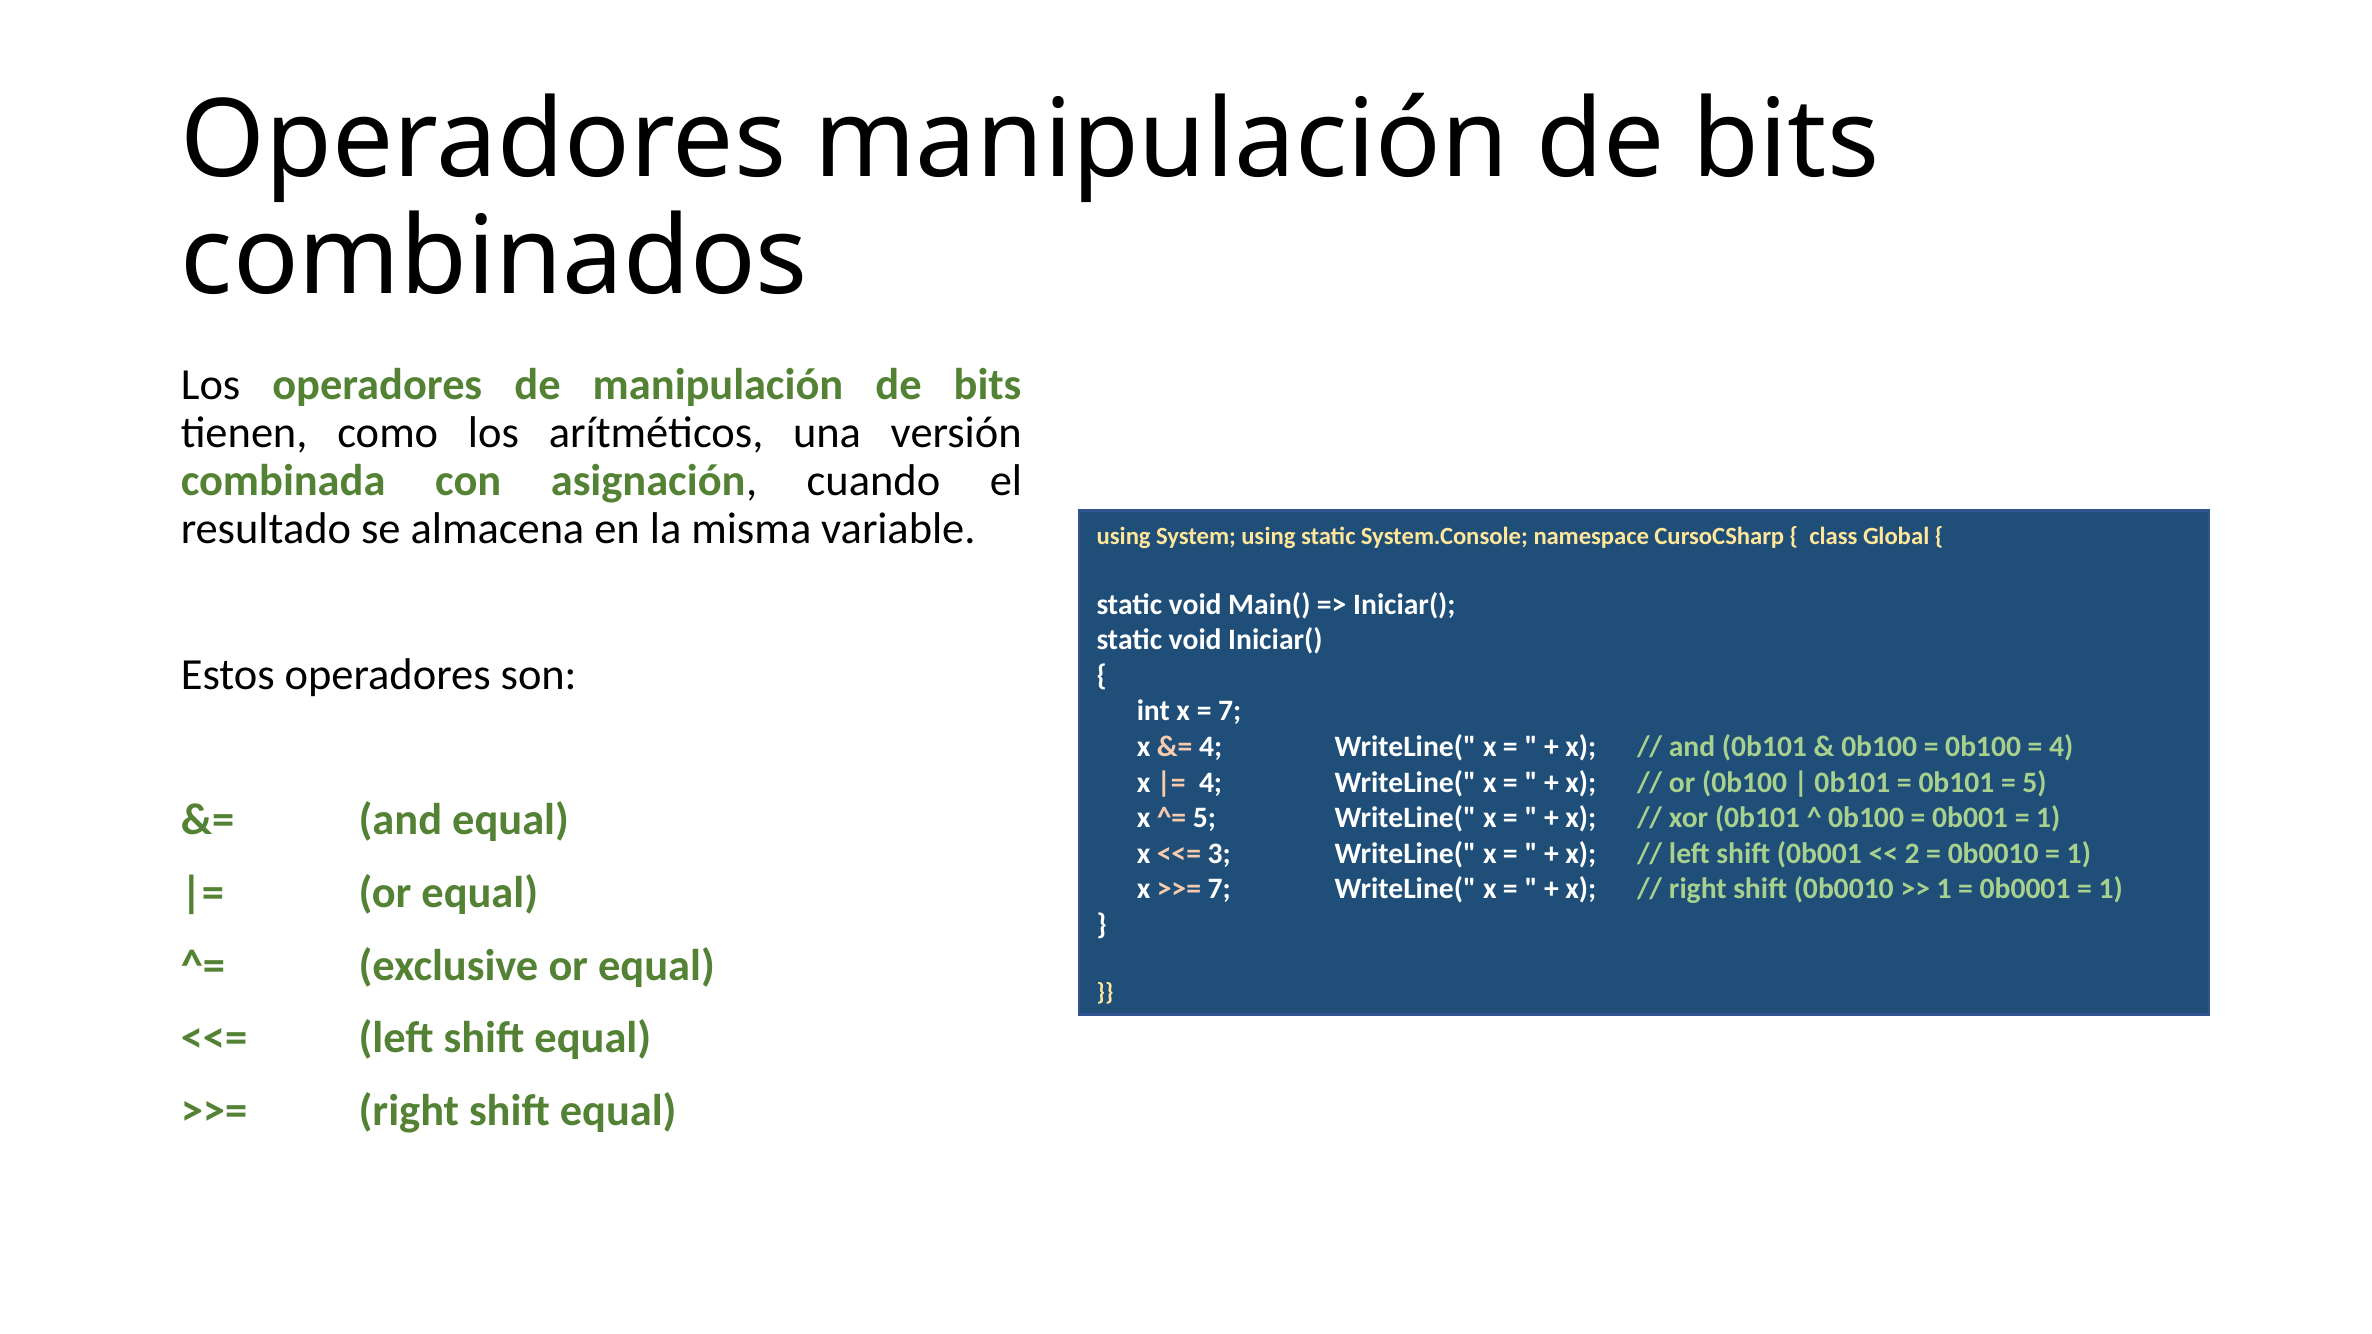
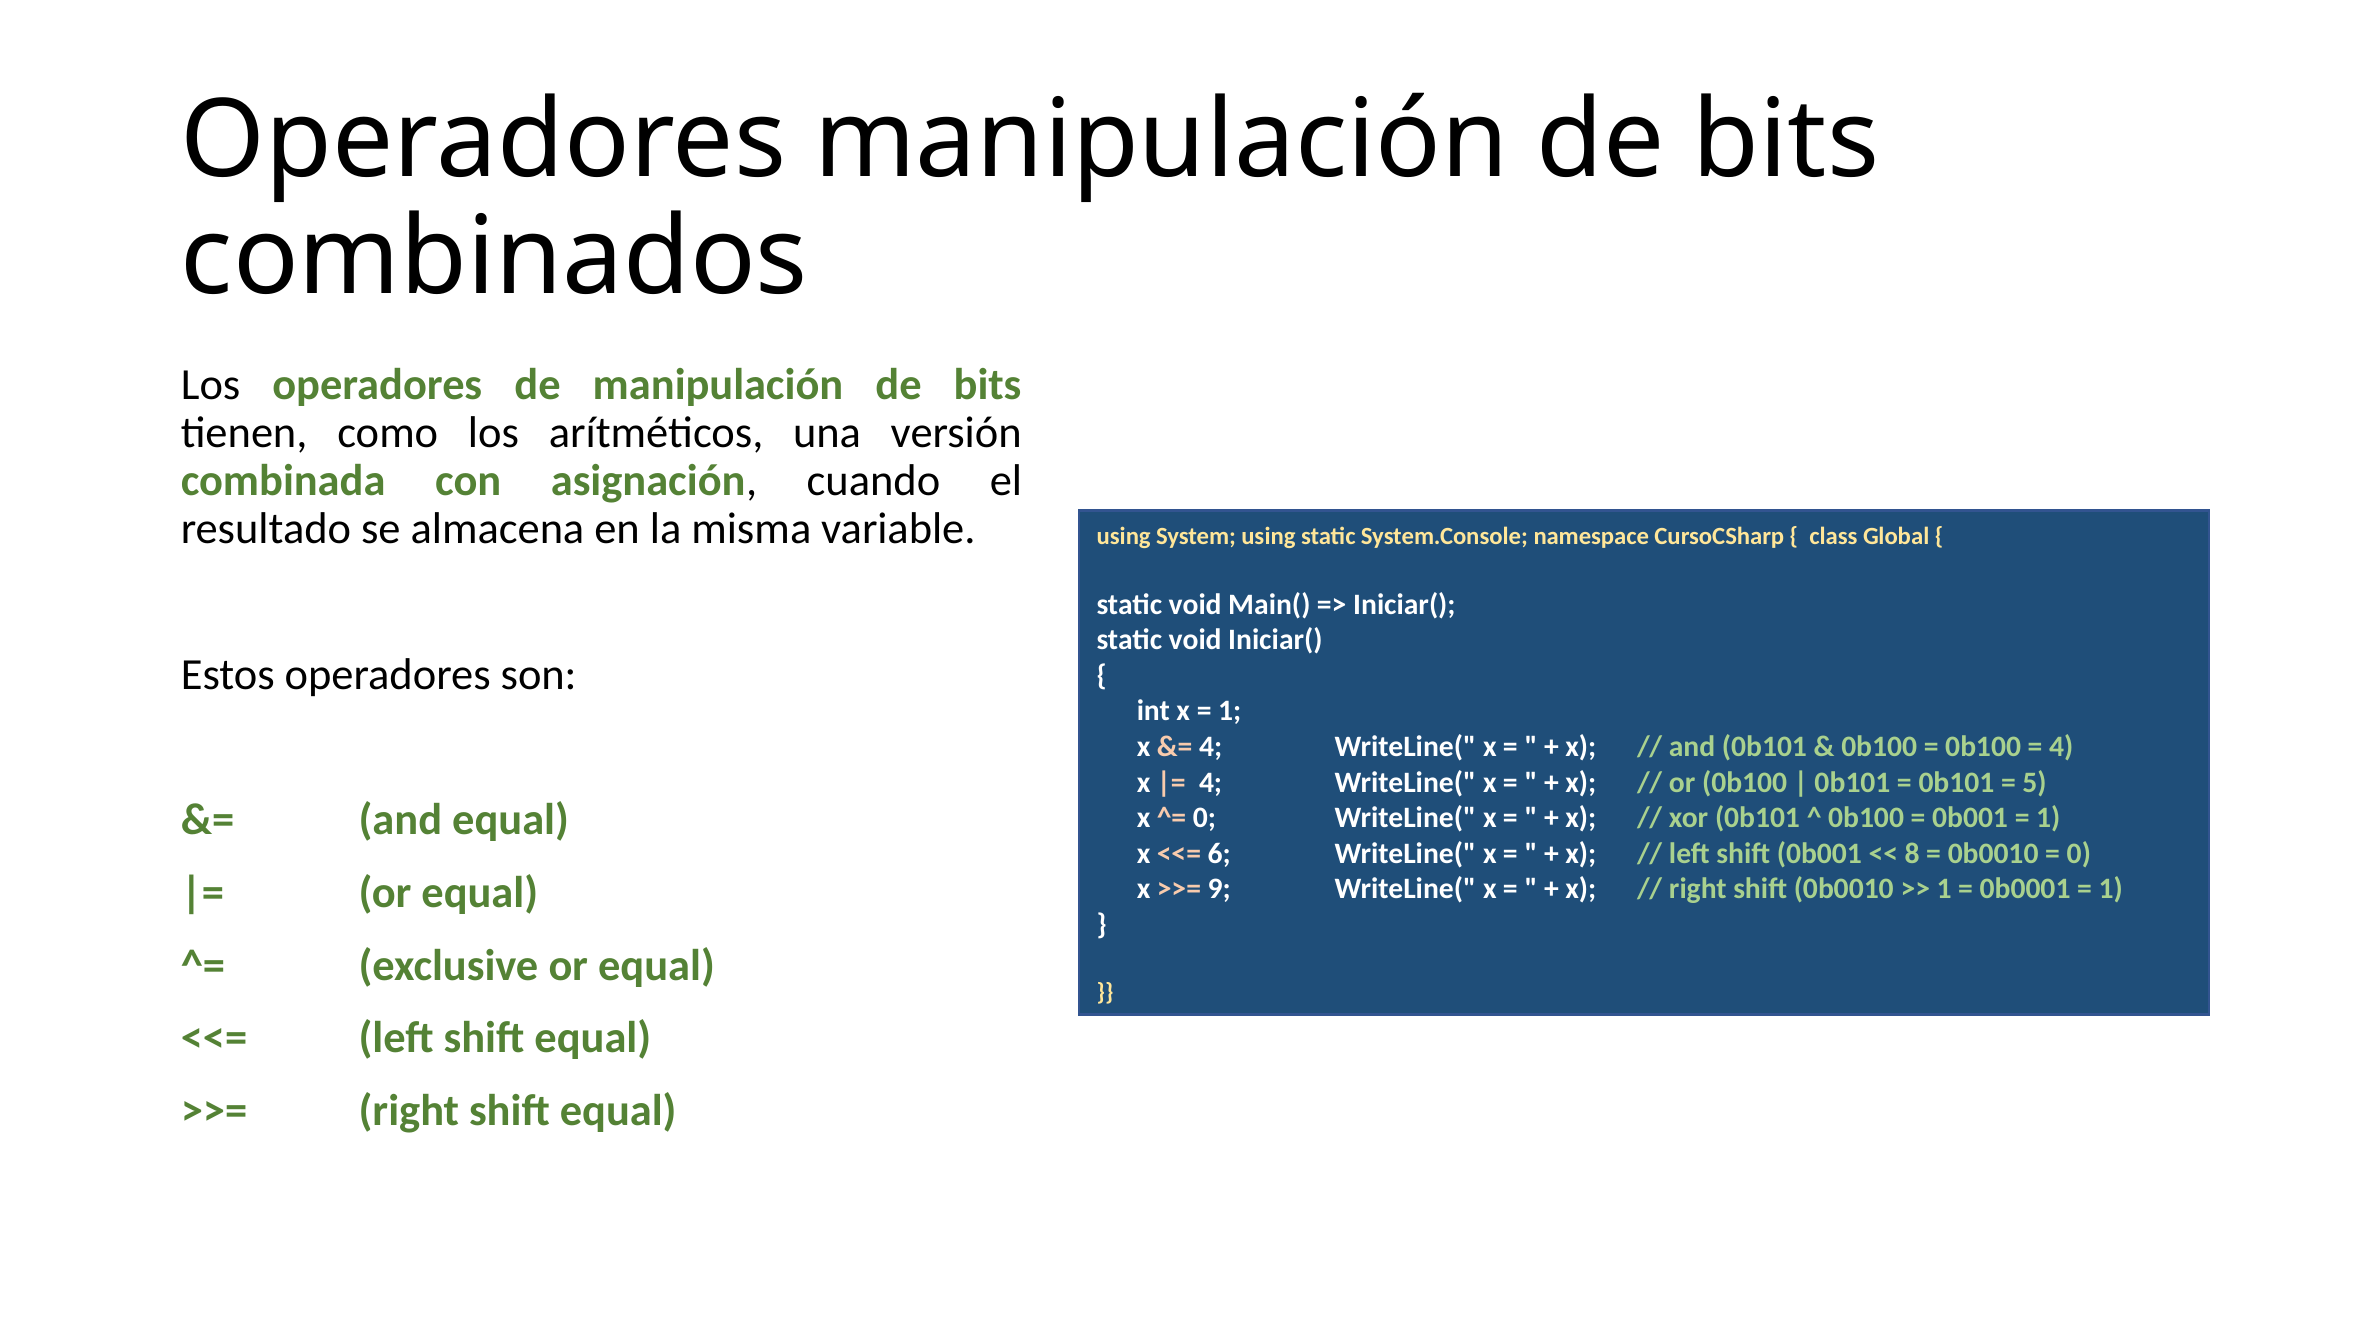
7: 7 -> 1 (1230, 711)
5: 5 -> 0 (1204, 818)
3: 3 -> 6 (1219, 854)
2: 2 -> 8 (1912, 854)
1: 1 -> 0 (2079, 854)
7: 7 -> 9 (1219, 889)
